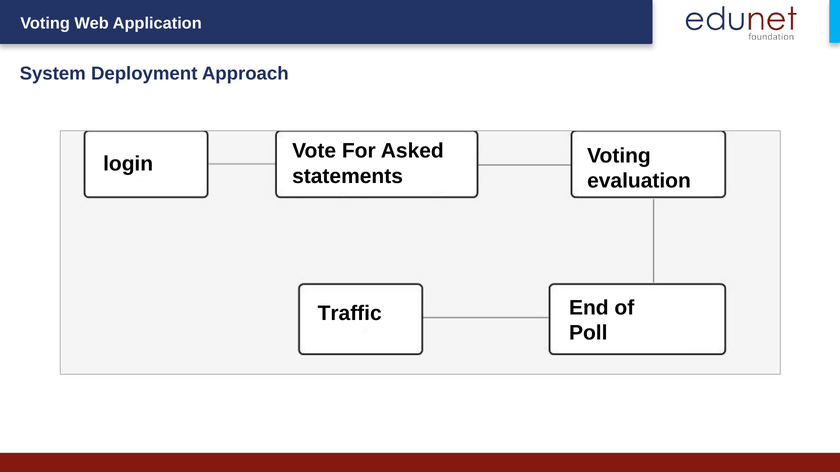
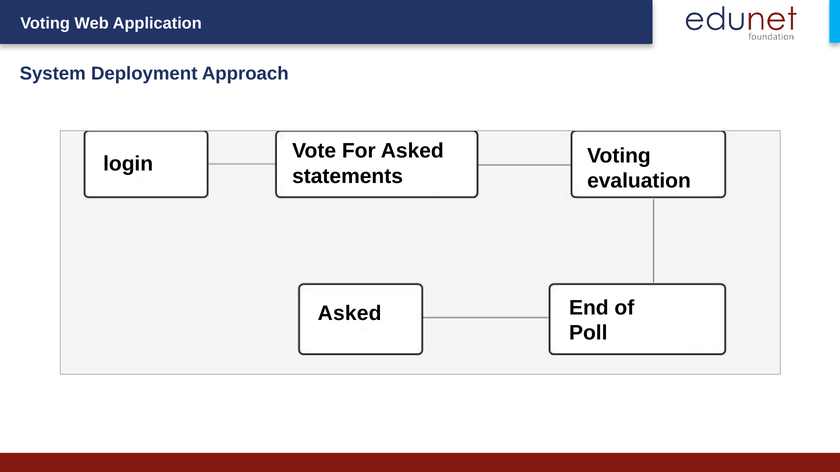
Traffic: Traffic -> Asked (350, 314)
